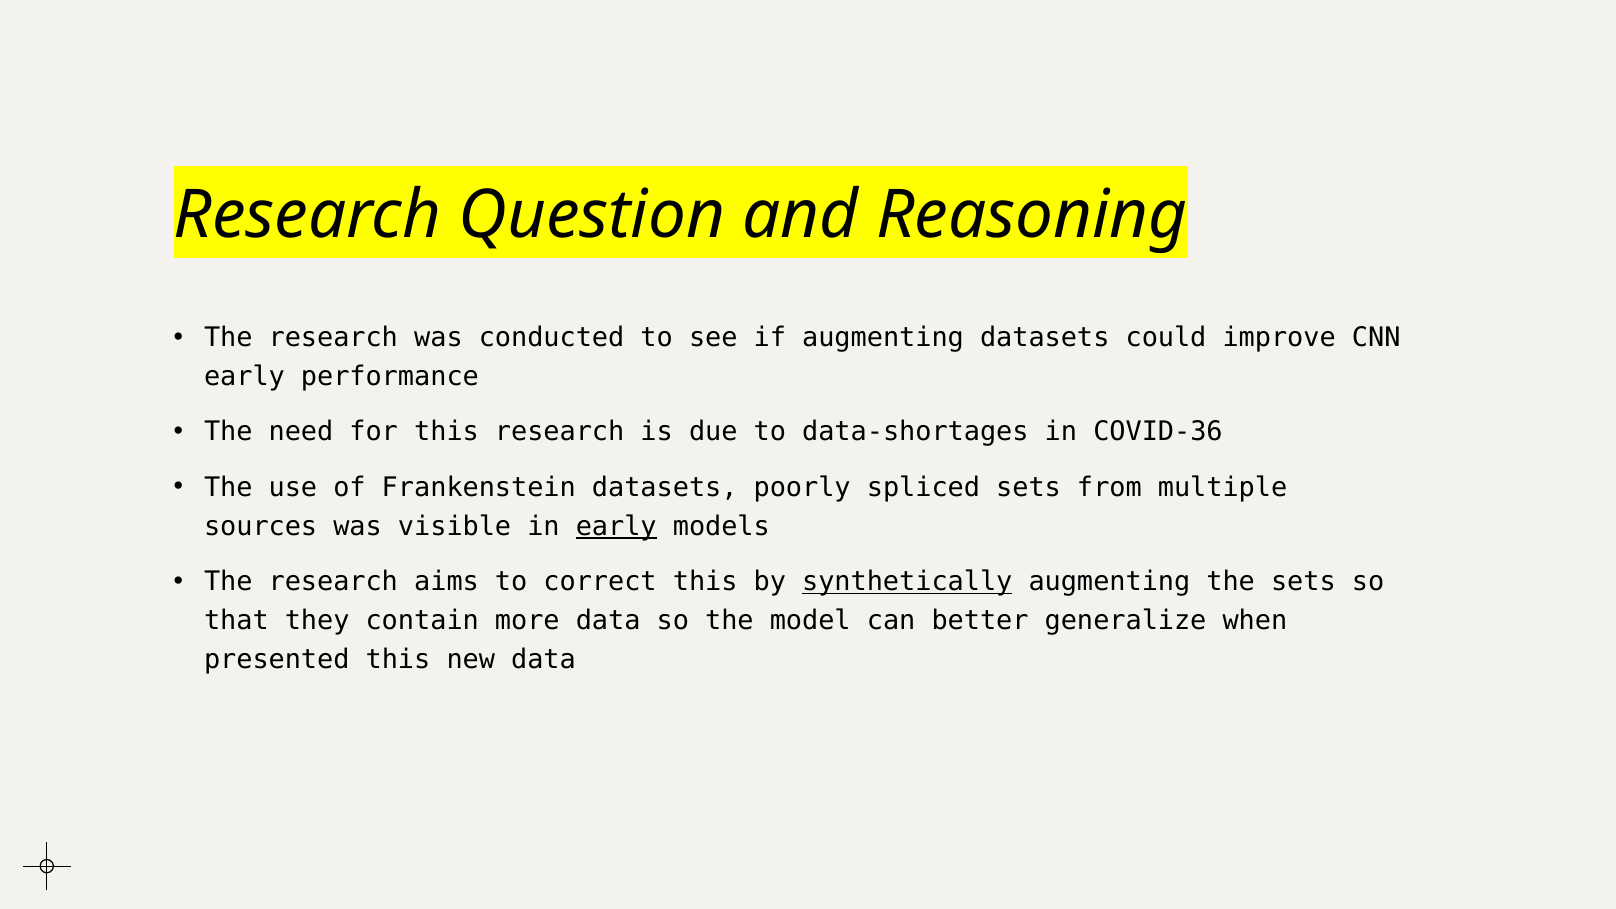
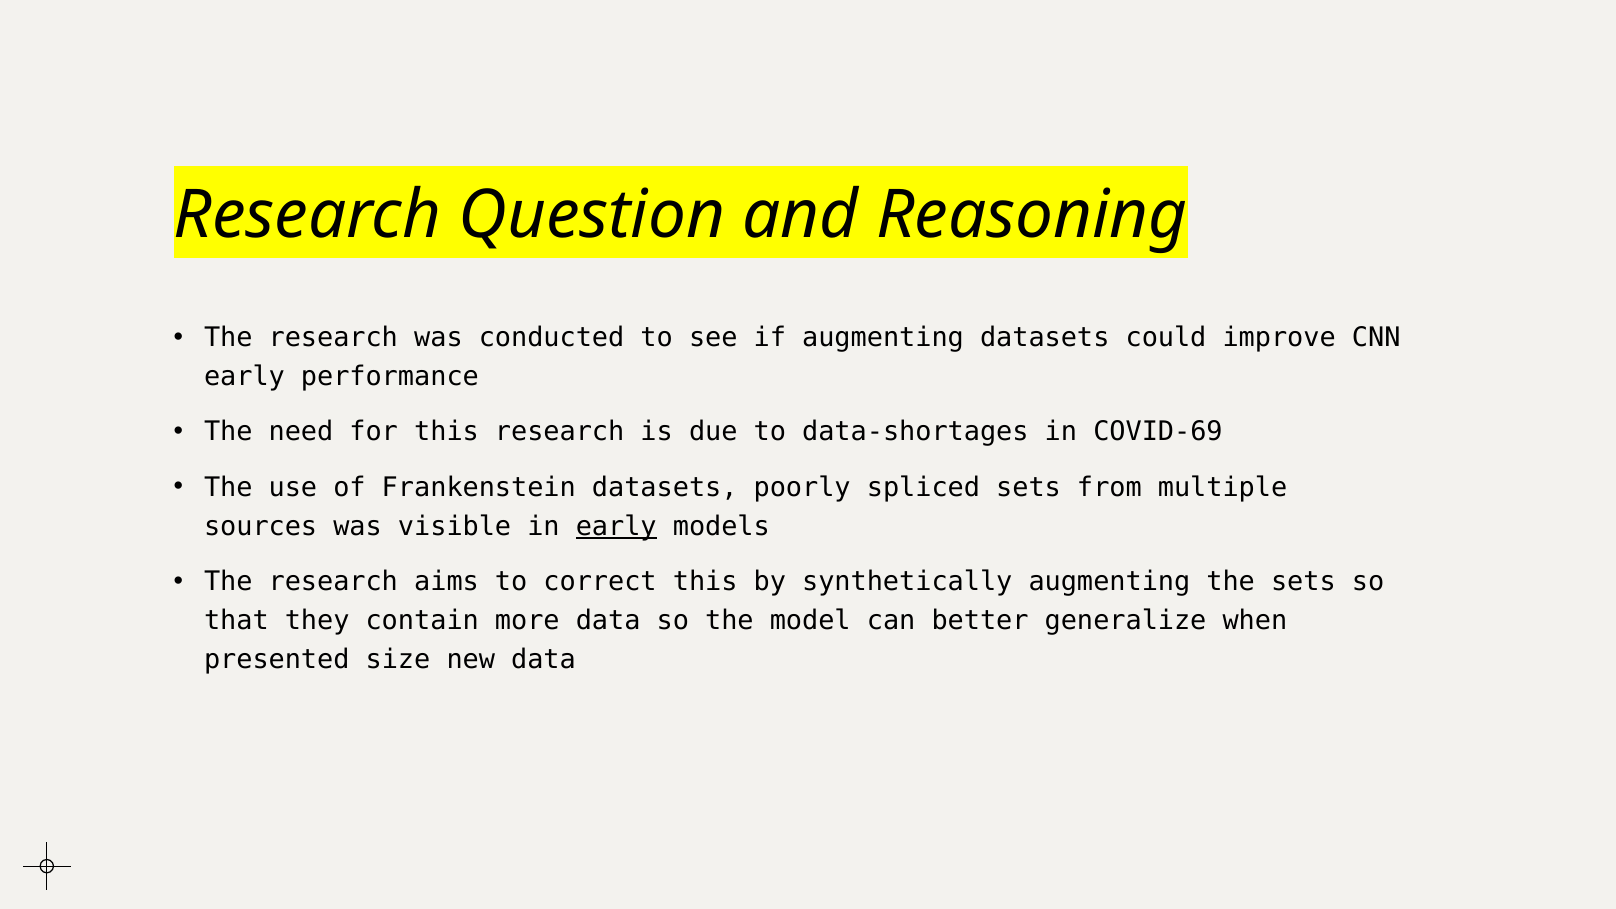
COVID-36: COVID-36 -> COVID-69 (1158, 432)
synthetically underline: present -> none (907, 582)
presented this: this -> size (398, 659)
